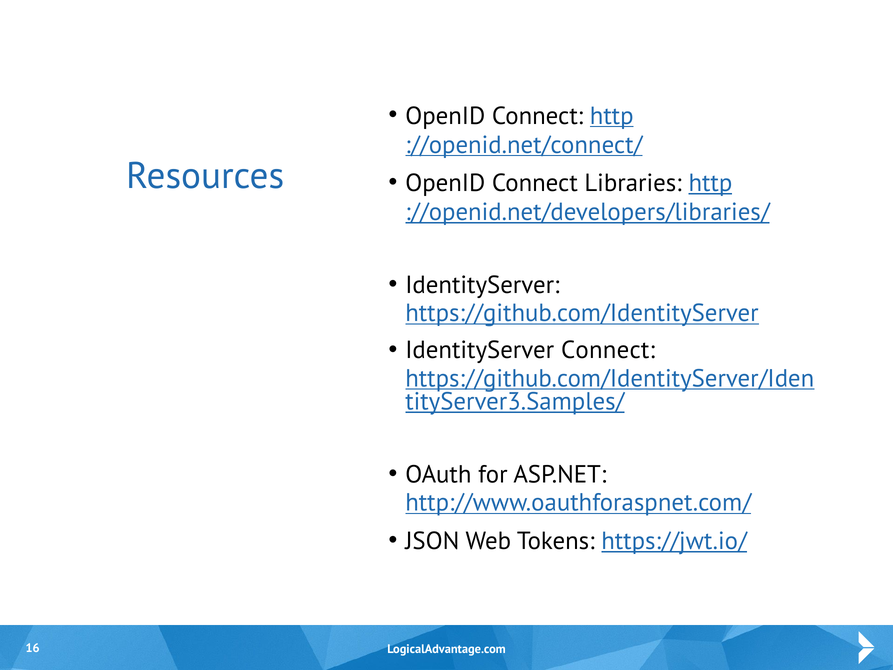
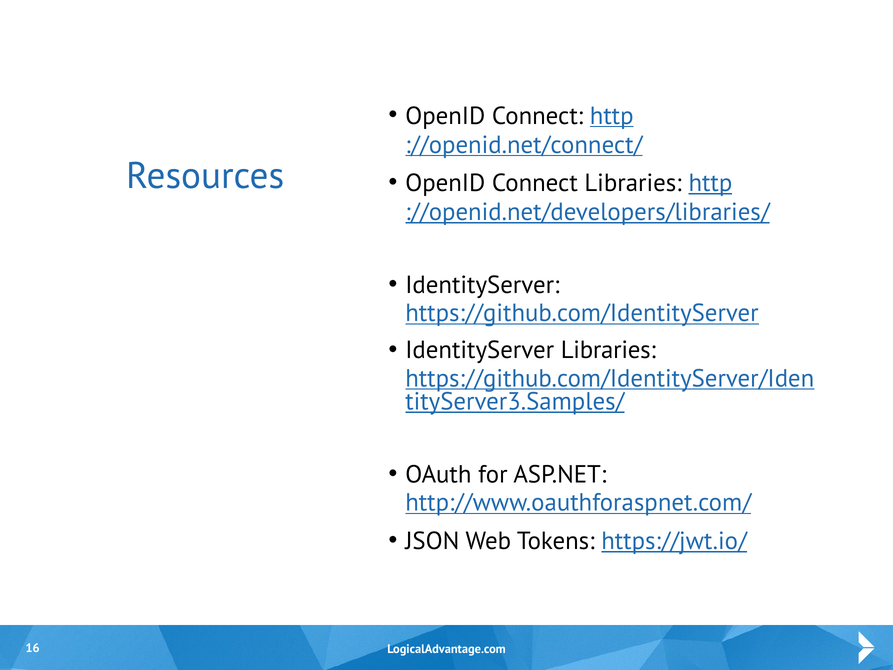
IdentityServer Connect: Connect -> Libraries (608, 350)
